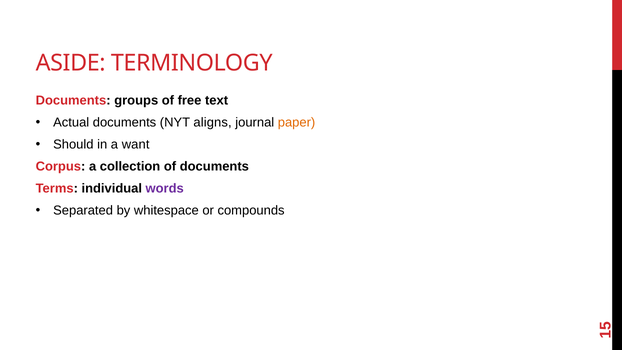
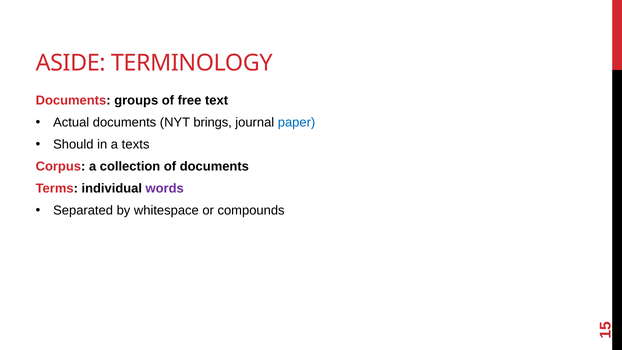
aligns: aligns -> brings (213, 122)
paper colour: orange -> blue (297, 122)
want: want -> texts (136, 144)
